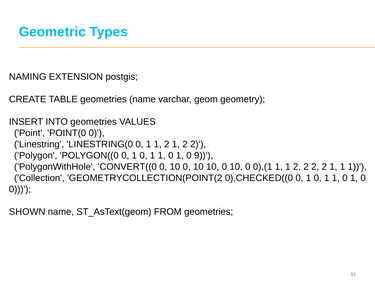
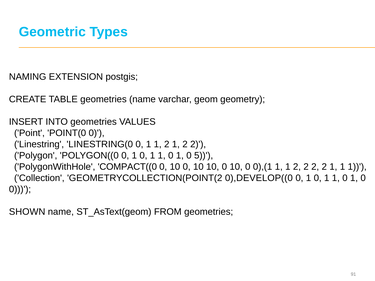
9: 9 -> 5 (204, 156)
CONVERT((0: CONVERT((0 -> COMPACT((0 (127, 167)
0),CHECKED((0: 0),CHECKED((0 -> 0),DEVELOP((0 (259, 178)
